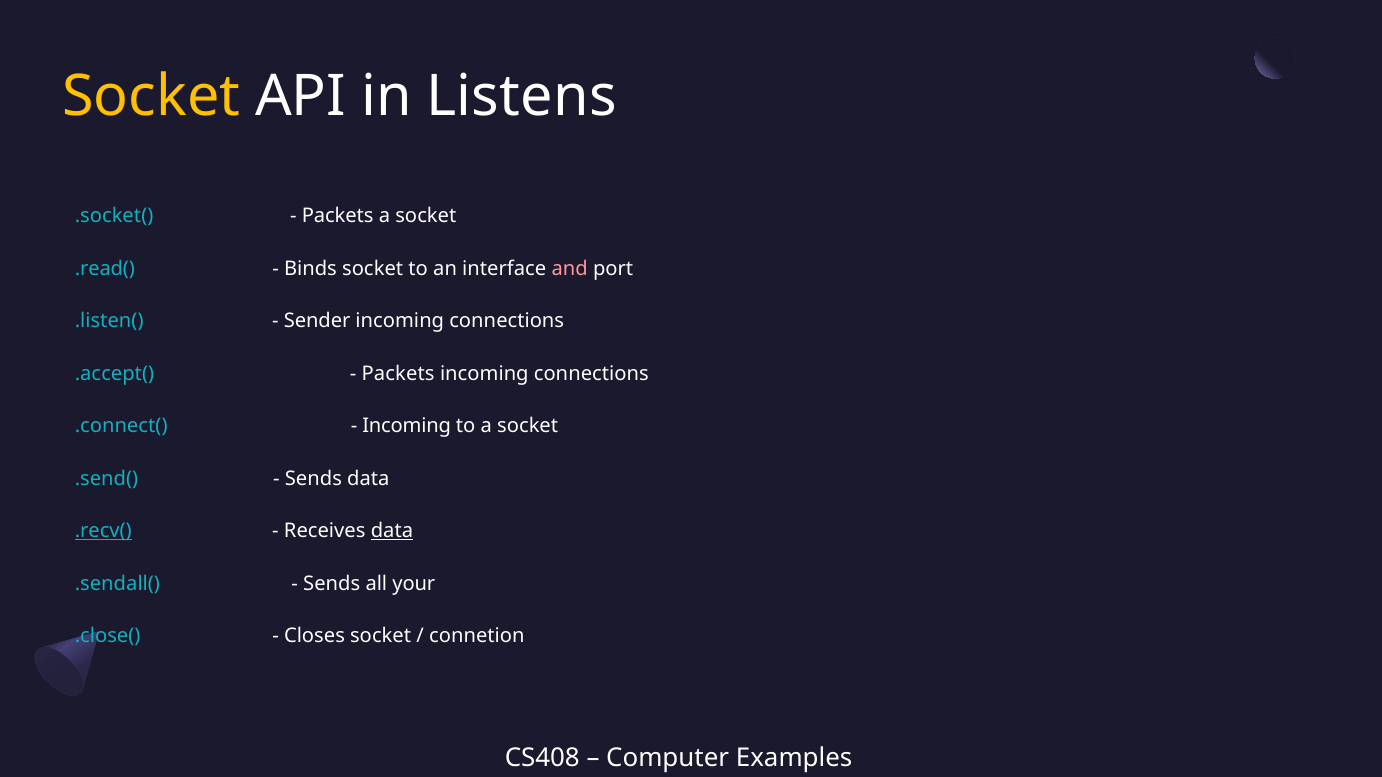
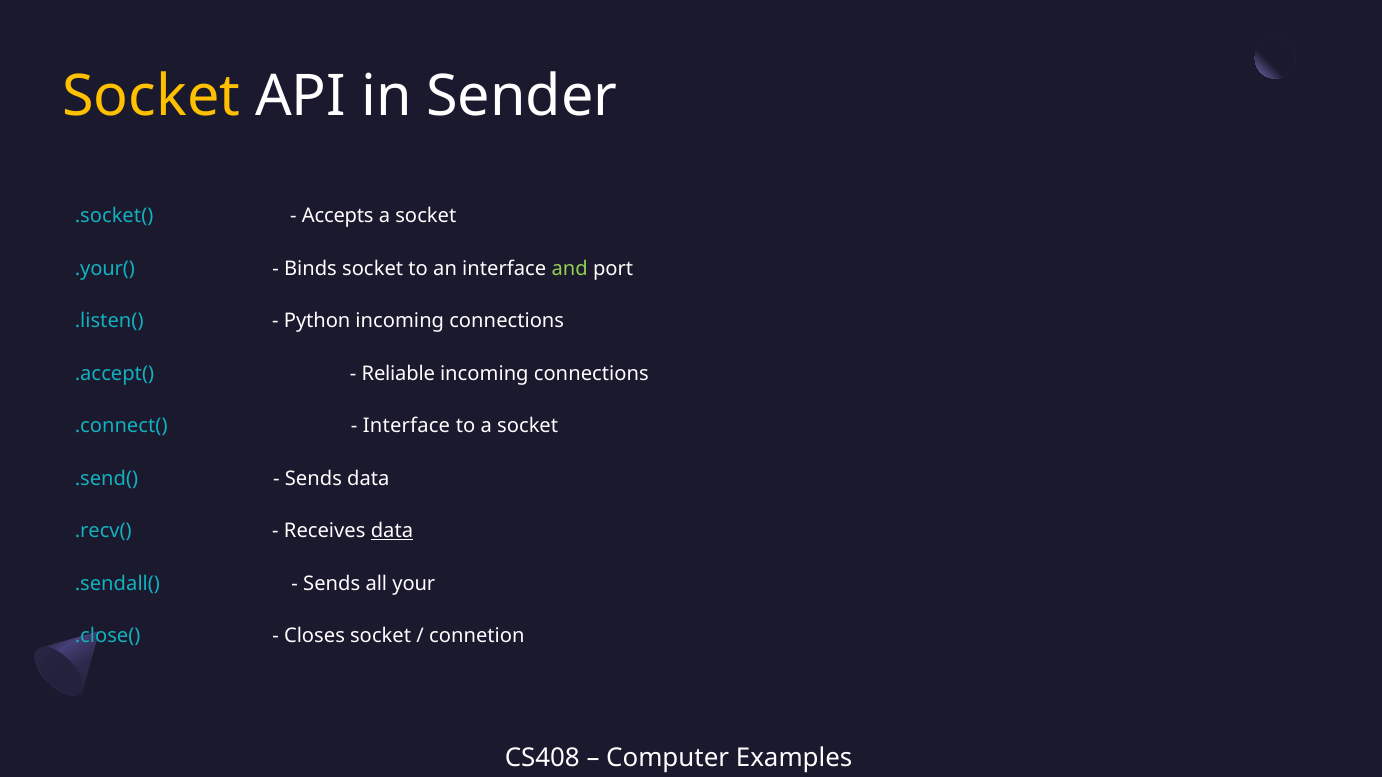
Listens: Listens -> Sender (522, 96)
Packets: Packets -> Accepts (338, 216)
.read(: .read( -> .your( (105, 269)
and colour: pink -> light green (570, 269)
Sender: Sender -> Python (317, 321)
Packets: Packets -> Reliable (398, 374)
Incoming: Incoming -> Interface (406, 426)
.recv( underline: present -> none (103, 531)
